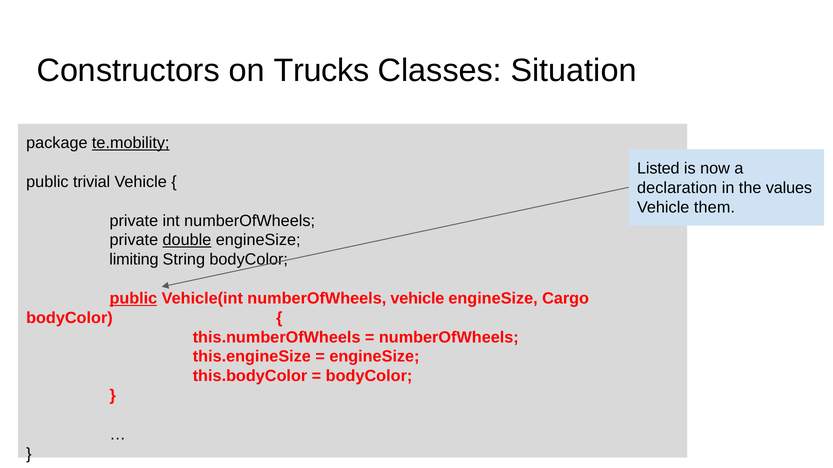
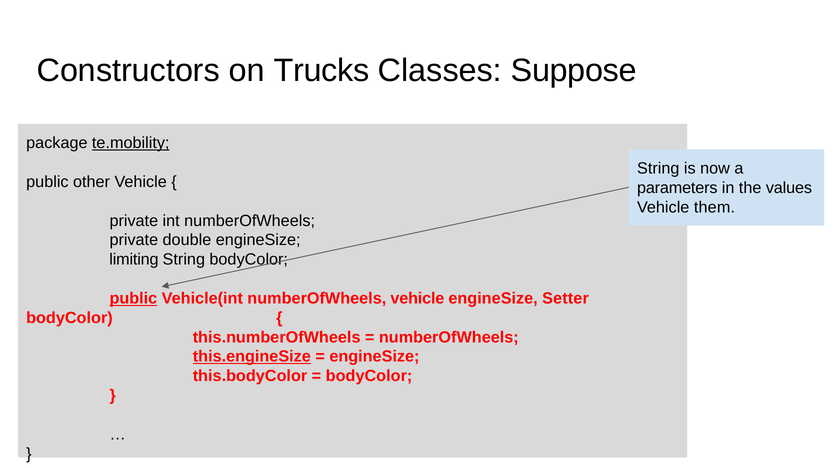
Situation: Situation -> Suppose (574, 71)
Listed: Listed -> String (658, 169)
trivial: trivial -> other (92, 182)
declaration: declaration -> parameters (677, 188)
double underline: present -> none (187, 240)
Cargo: Cargo -> Setter (565, 299)
this.engineSize underline: none -> present (252, 357)
